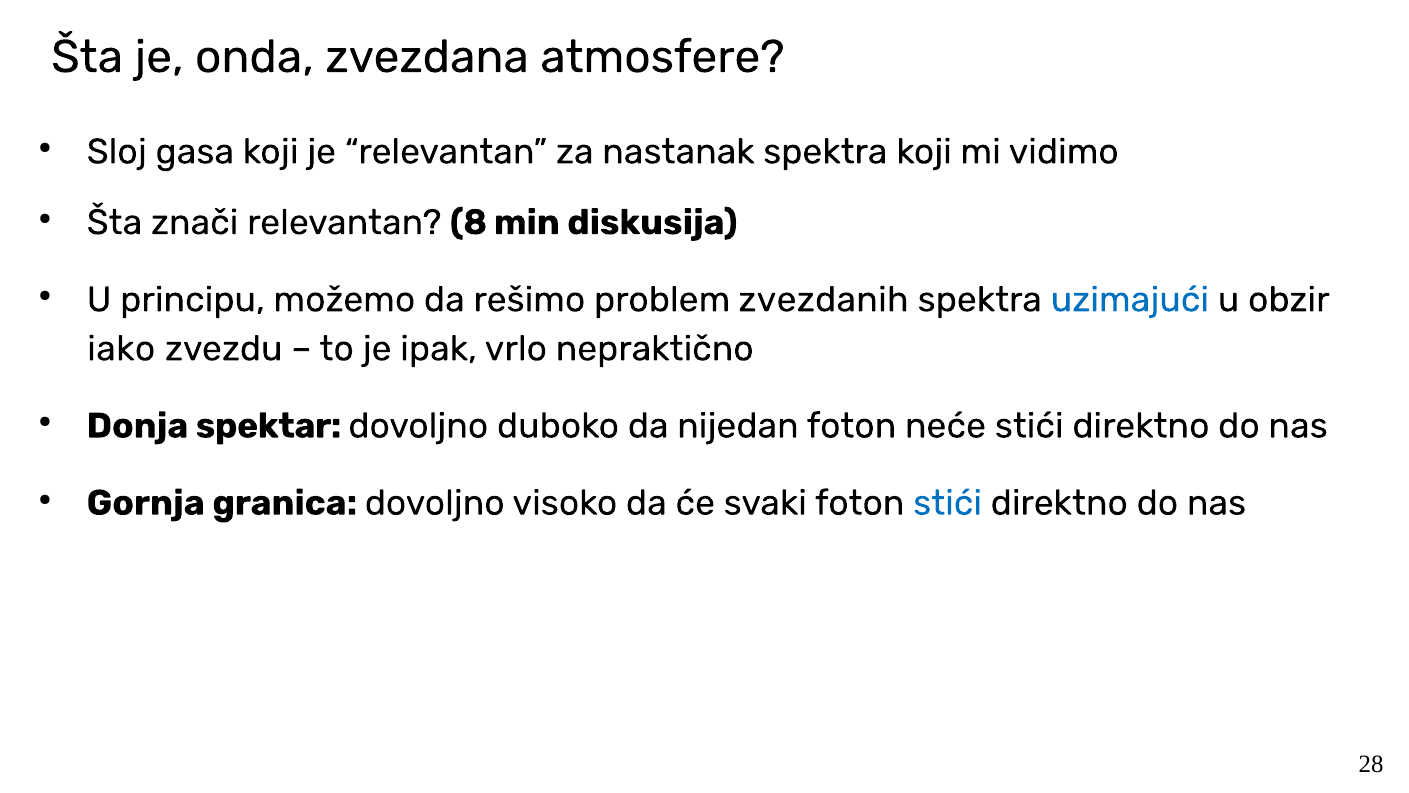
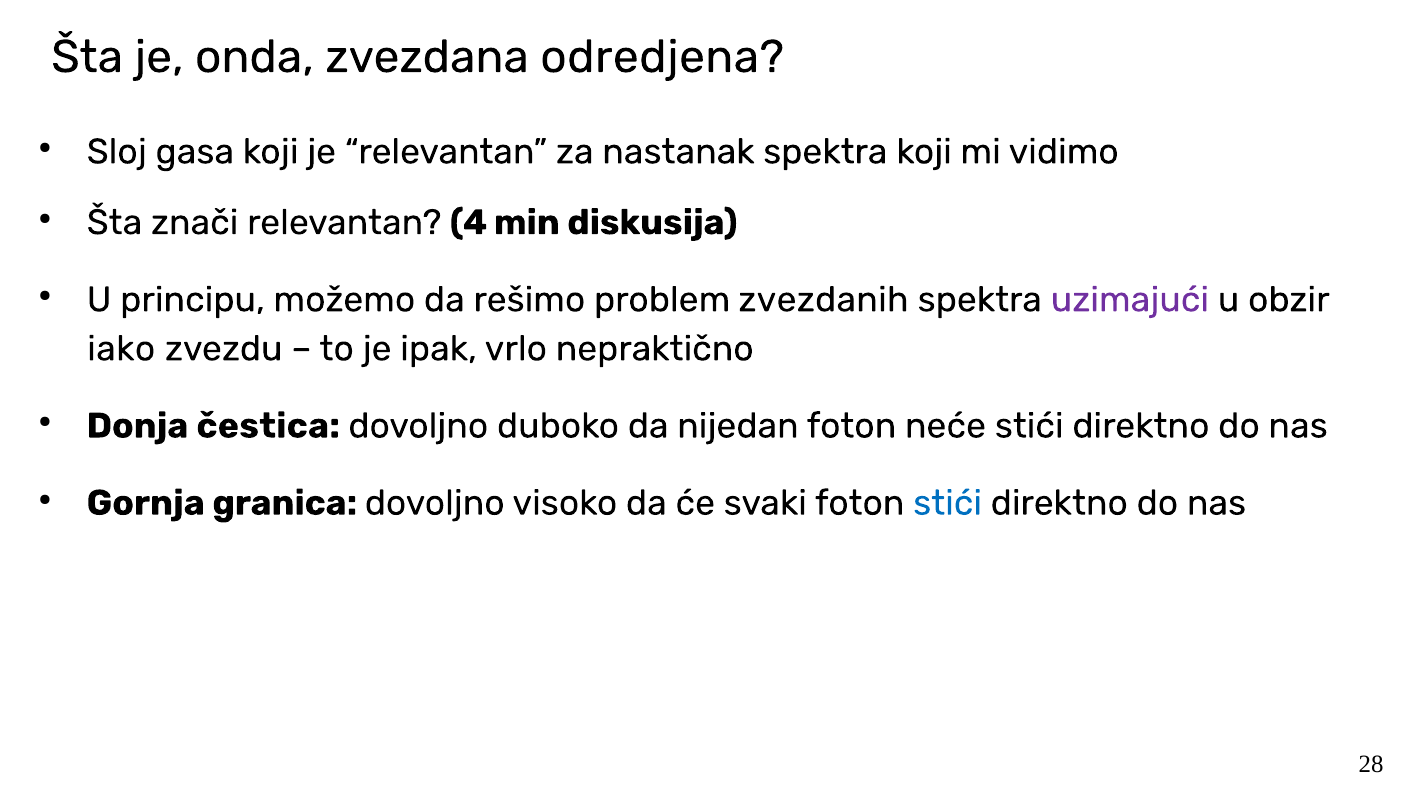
atmosfere: atmosfere -> odredjena (662, 57)
8: 8 -> 4 (469, 222)
uzimajući colour: blue -> purple (1130, 299)
spektar: spektar -> čestica (268, 426)
